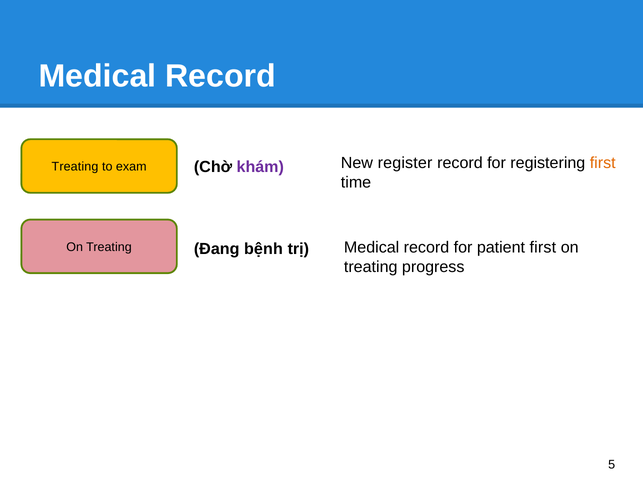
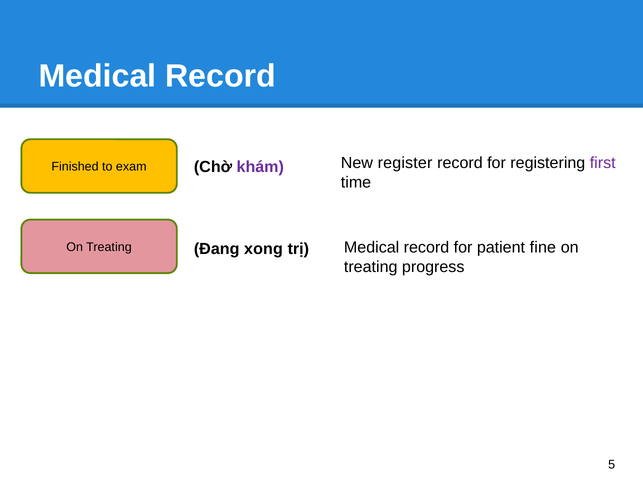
first colour: orange -> purple (603, 163)
Treating: Treating -> Finished (75, 167)
bệnh: bệnh -> xong (263, 249)
patient first: first -> fine (543, 248)
